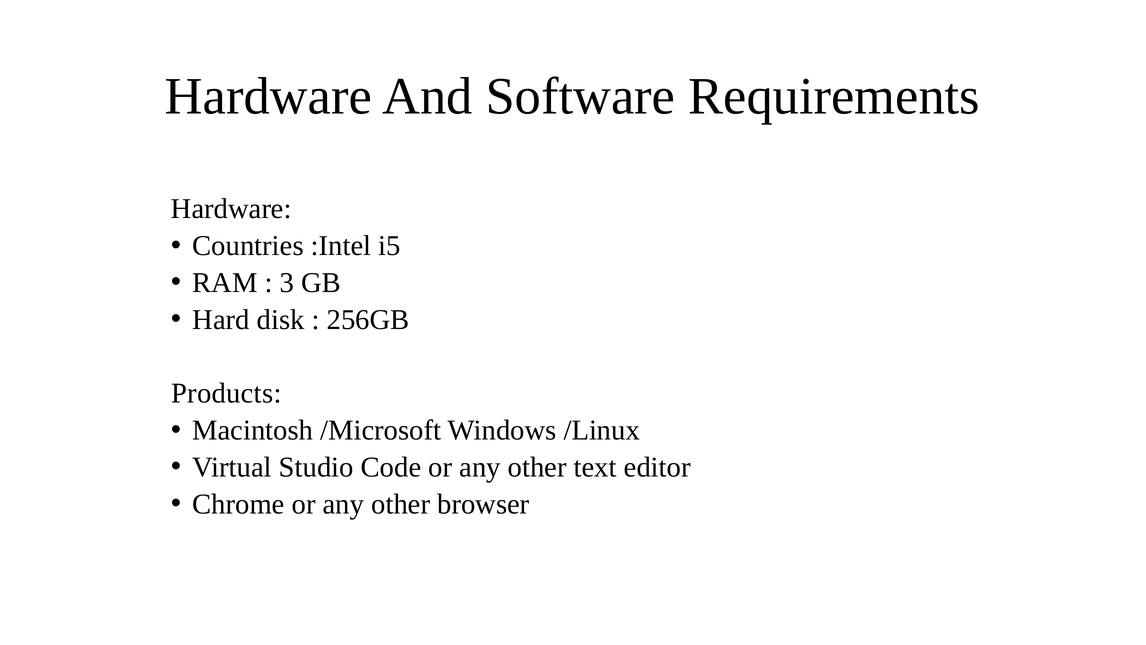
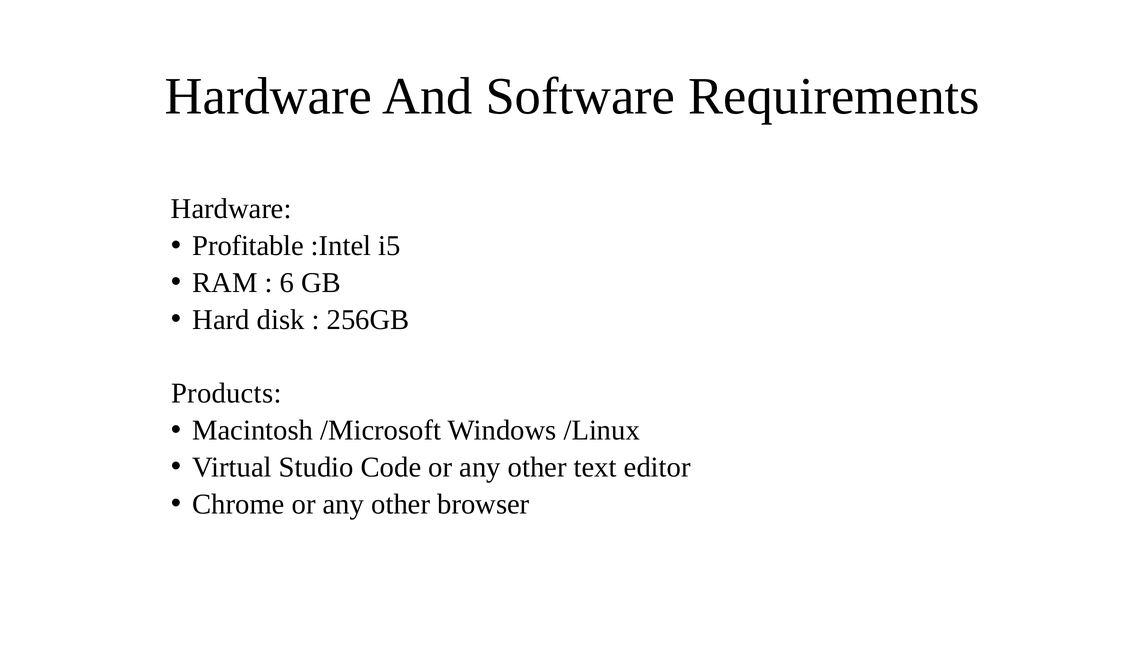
Countries: Countries -> Profitable (248, 246)
3: 3 -> 6 (287, 282)
